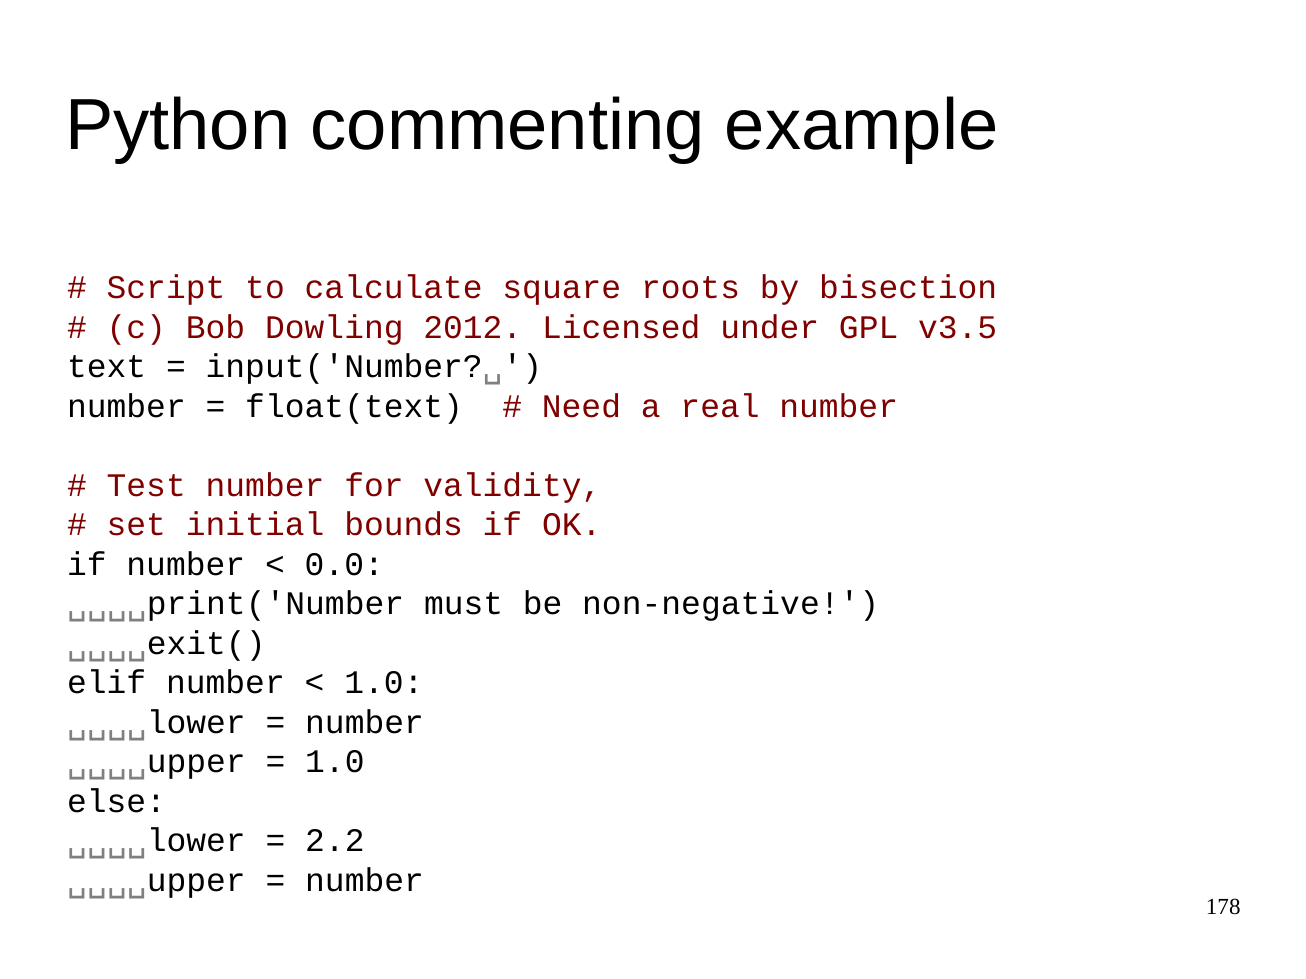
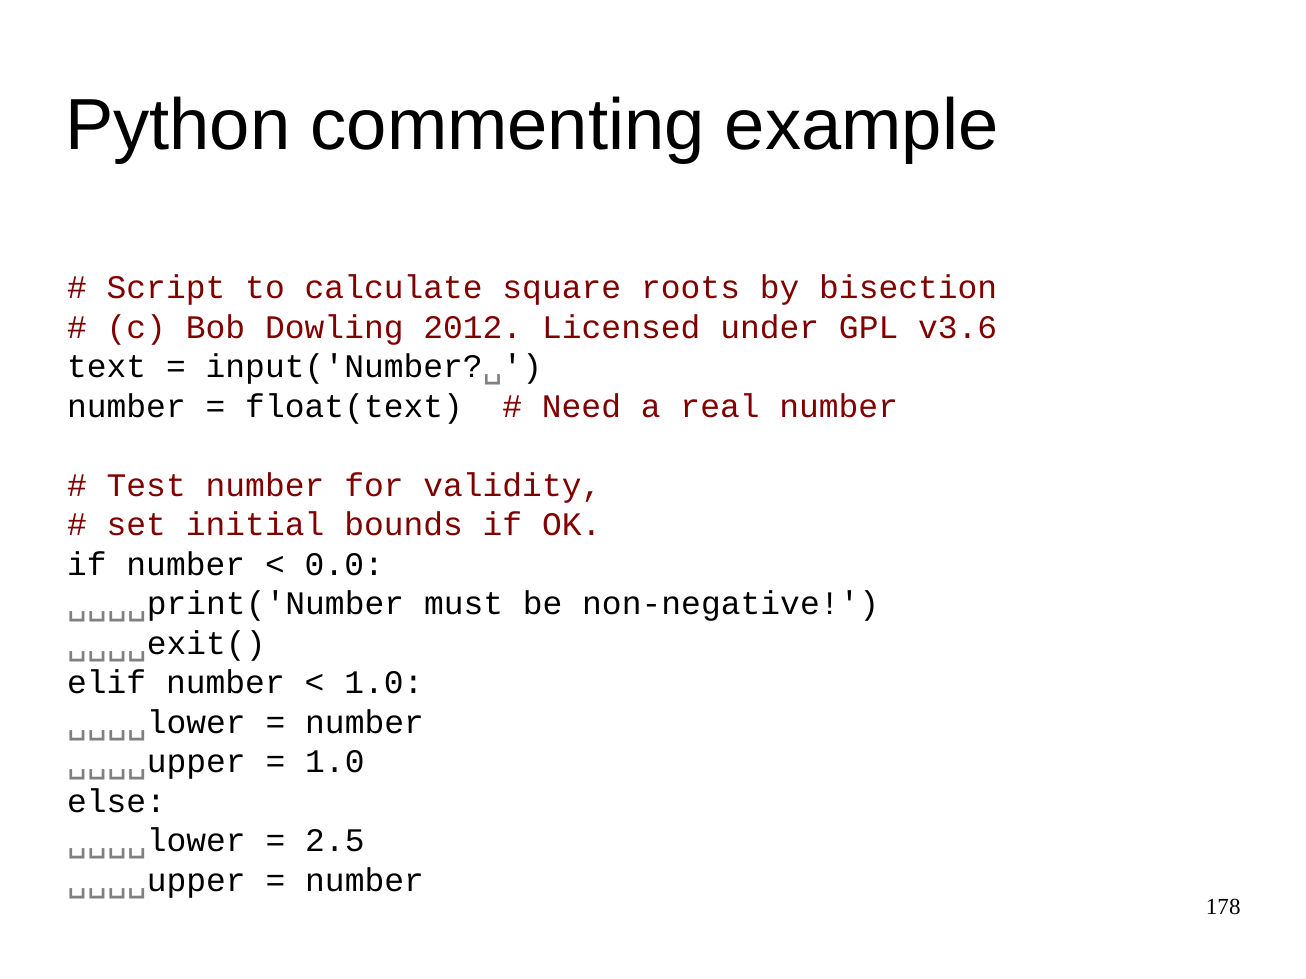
v3.5: v3.5 -> v3.6 (958, 328)
2.2: 2.2 -> 2.5 (335, 841)
